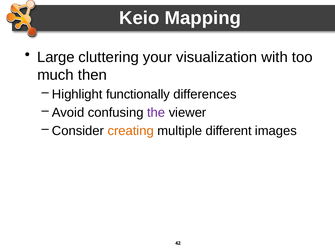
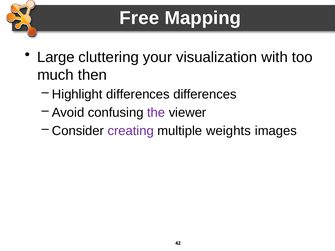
Keio: Keio -> Free (139, 18)
Highlight functionally: functionally -> differences (138, 94)
creating colour: orange -> purple (131, 131)
different: different -> weights (229, 131)
